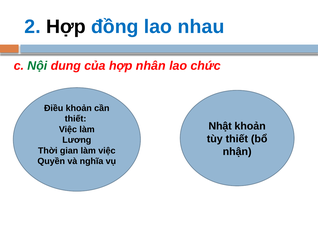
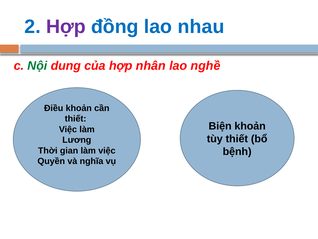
Hợp colour: black -> purple (66, 27)
chức: chức -> nghề (206, 66)
Nhật: Nhật -> Biện (220, 126)
nhận: nhận -> bệnh (237, 151)
